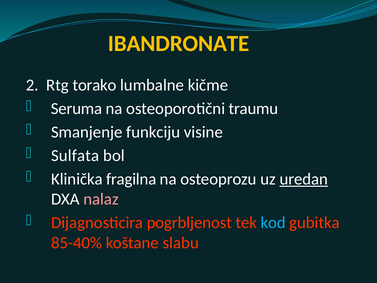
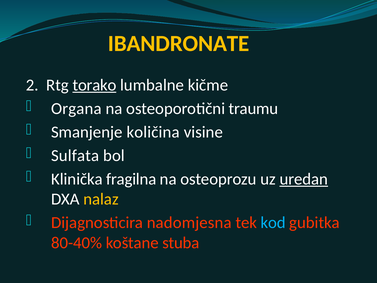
torako underline: none -> present (95, 85)
Seruma: Seruma -> Organa (76, 109)
funkciju: funkciju -> količina (153, 132)
nalaz colour: pink -> yellow (101, 199)
pogrbljenost: pogrbljenost -> nadomjesna (189, 222)
85-40%: 85-40% -> 80-40% (77, 243)
slabu: slabu -> stuba (181, 243)
